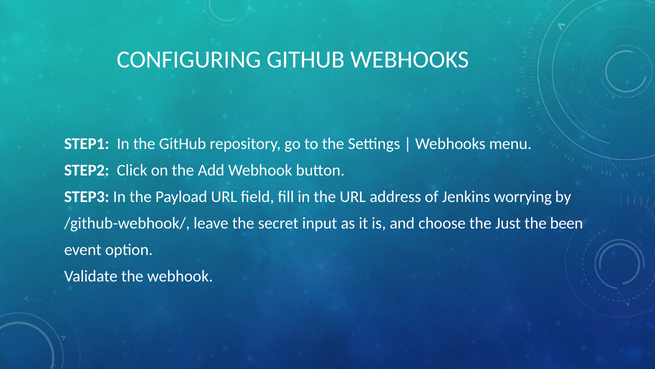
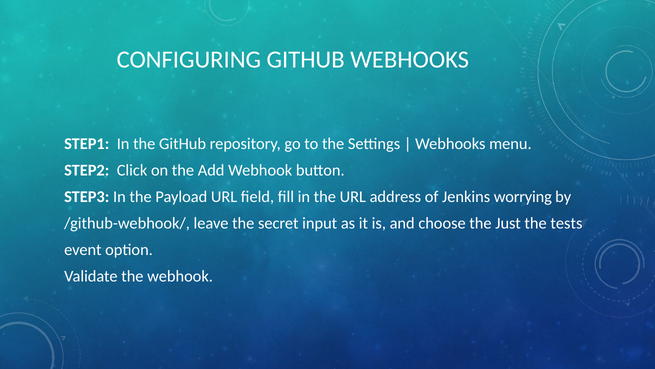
been: been -> tests (566, 223)
